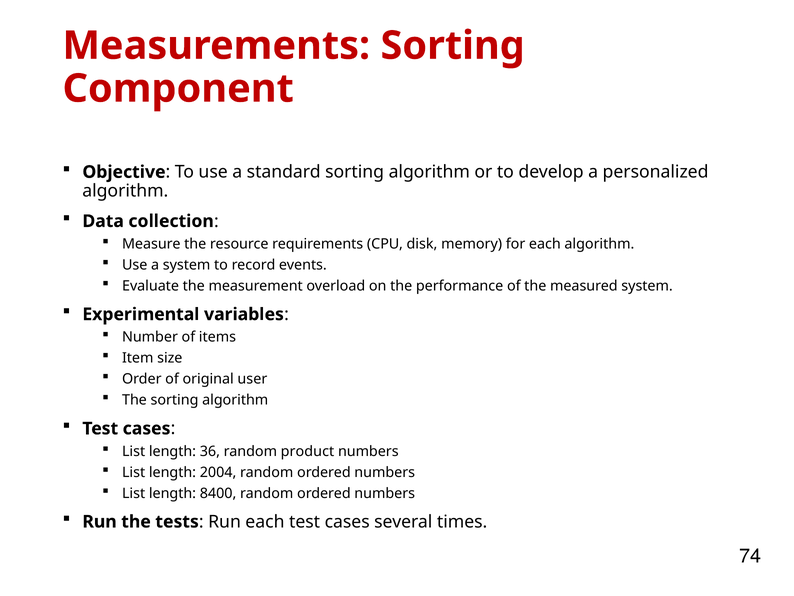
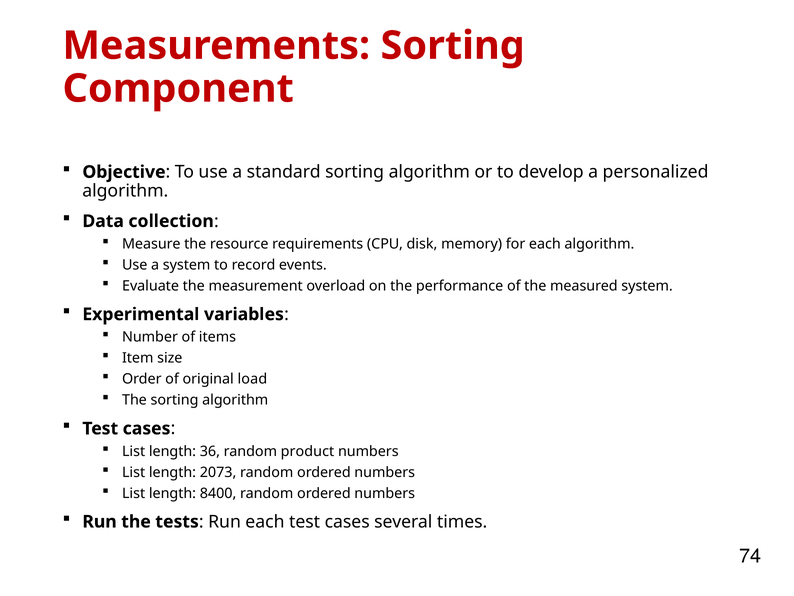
user: user -> load (252, 379)
2004: 2004 -> 2073 (218, 472)
